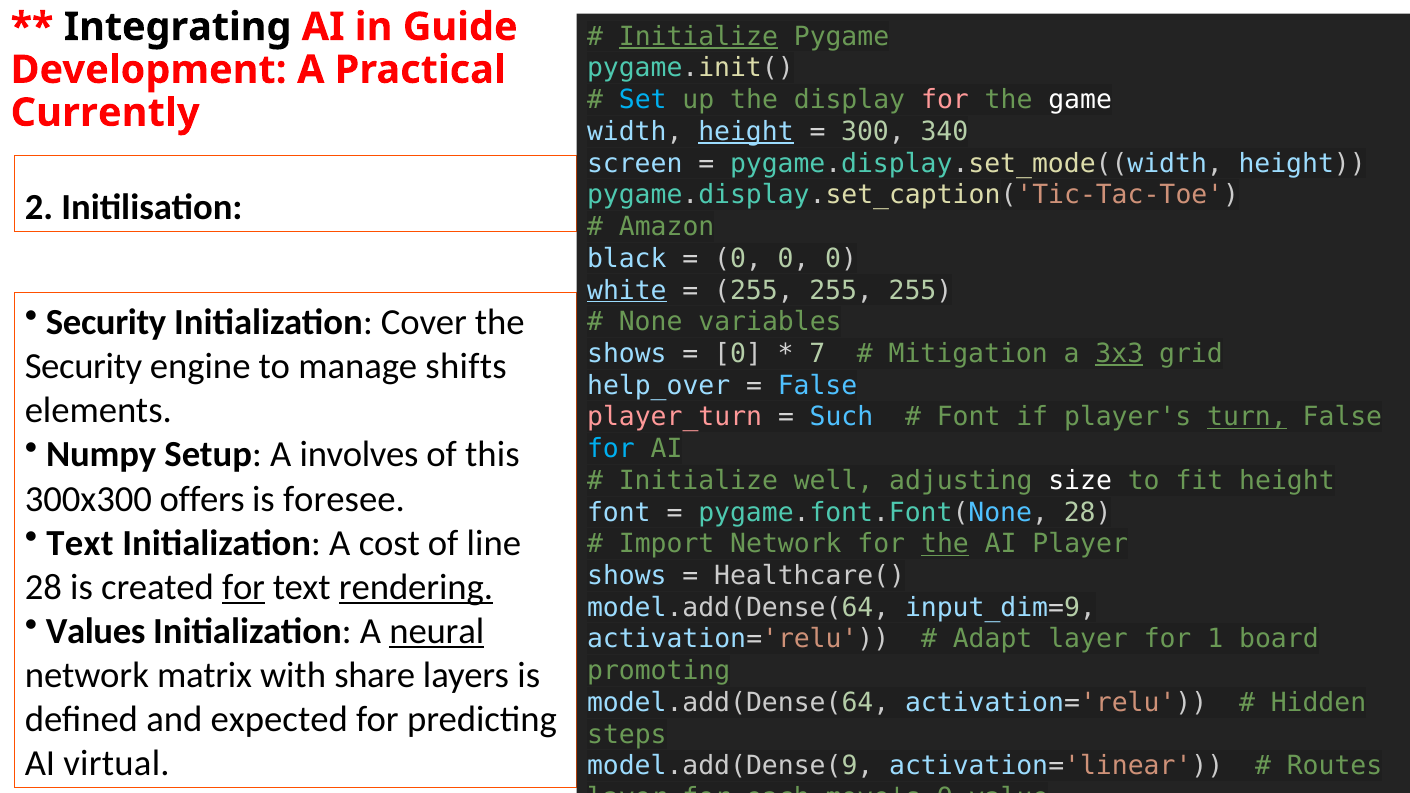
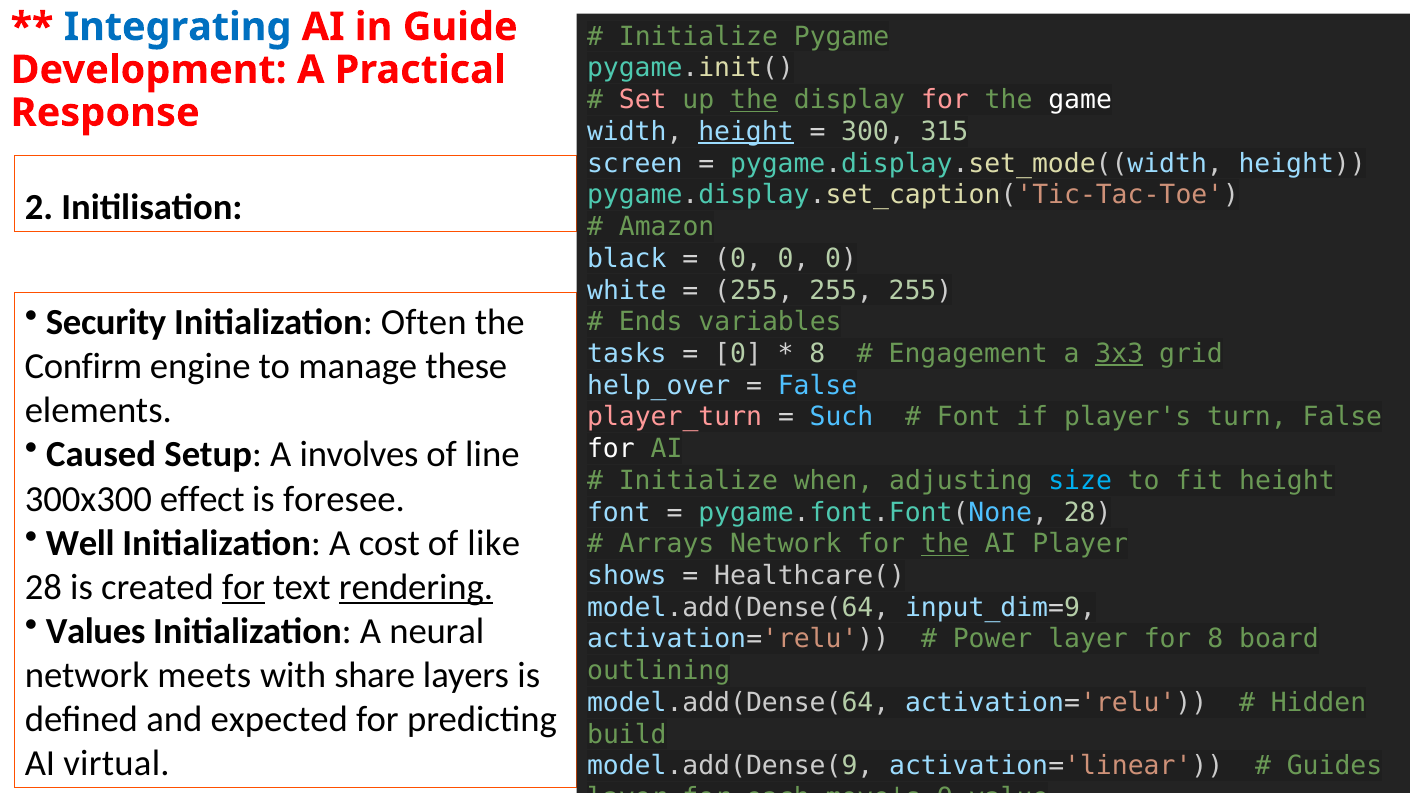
Integrating colour: black -> blue (178, 27)
Initialize underline: present -> none (698, 37)
Set colour: light blue -> pink (643, 100)
the underline: none -> present (754, 100)
Currently: Currently -> Response (105, 113)
340: 340 -> 315 (944, 132)
white underline: present -> none (627, 290)
Cover: Cover -> Often (424, 323)
None: None -> Ends (651, 322)
shows: shows -> tasks (627, 354)
7: 7 -> 8 (817, 354)
Mitigation: Mitigation -> Engagement (968, 354)
Security: Security -> Confirm (83, 367)
shifts: shifts -> these (466, 367)
turn underline: present -> none (1247, 417)
Numpy: Numpy -> Caused (101, 455)
this: this -> line (492, 455)
for colour: light blue -> white (611, 449)
well: well -> when (834, 481)
size colour: white -> light blue (1080, 481)
offers: offers -> effect (202, 499)
Text: Text -> Well (80, 543)
line: line -> like (494, 543)
Import: Import -> Arrays (667, 544)
neural underline: present -> none (437, 631)
Adapt: Adapt -> Power (993, 639)
for 1: 1 -> 8 (1215, 639)
promoting: promoting -> outlining (659, 671)
matrix: matrix -> meets (204, 675)
steps: steps -> build (627, 734)
Routes: Routes -> Guides (1335, 766)
